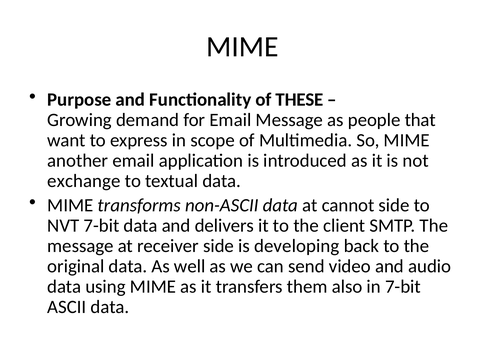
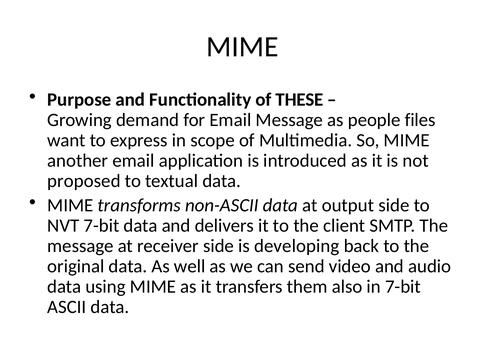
that: that -> files (420, 120)
exchange: exchange -> proposed (84, 181)
cannot: cannot -> output (348, 206)
